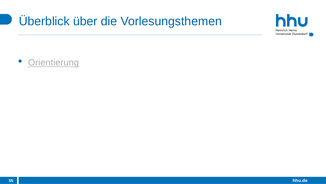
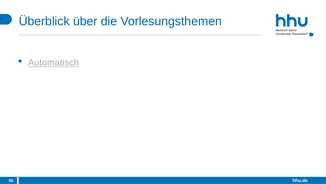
Orientierung: Orientierung -> Automatisch (53, 63)
